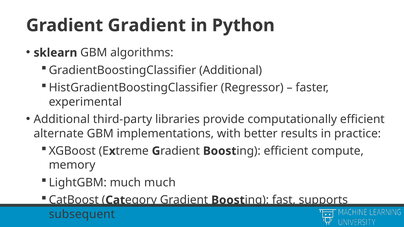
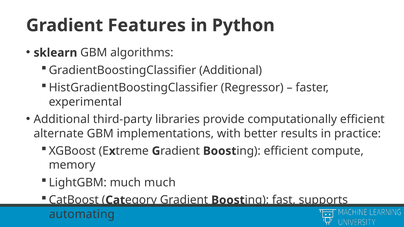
Gradient Gradient: Gradient -> Features (147, 25)
subsequent: subsequent -> automating (82, 214)
